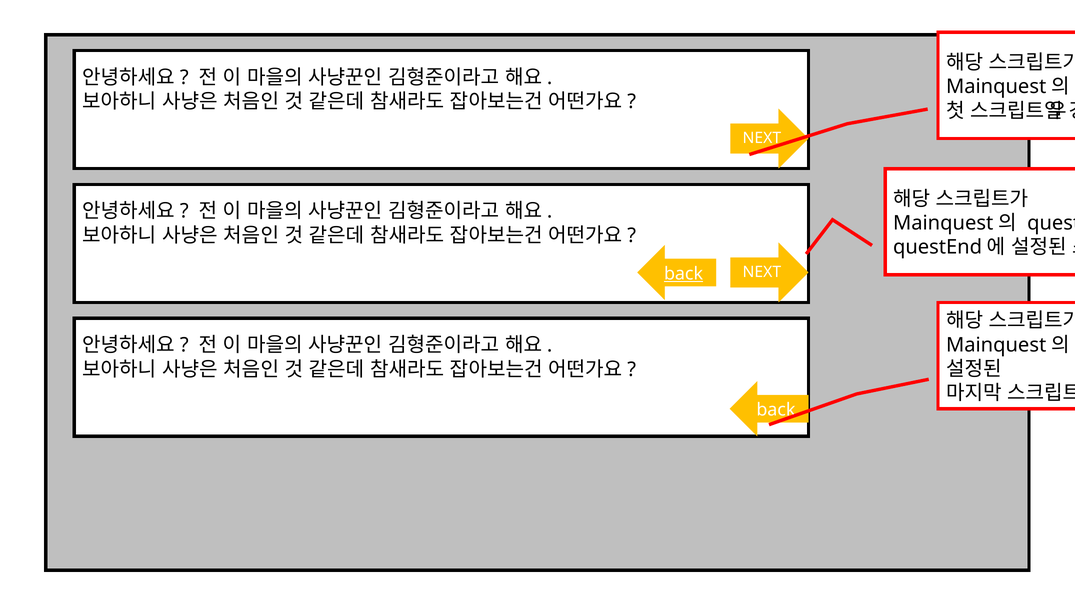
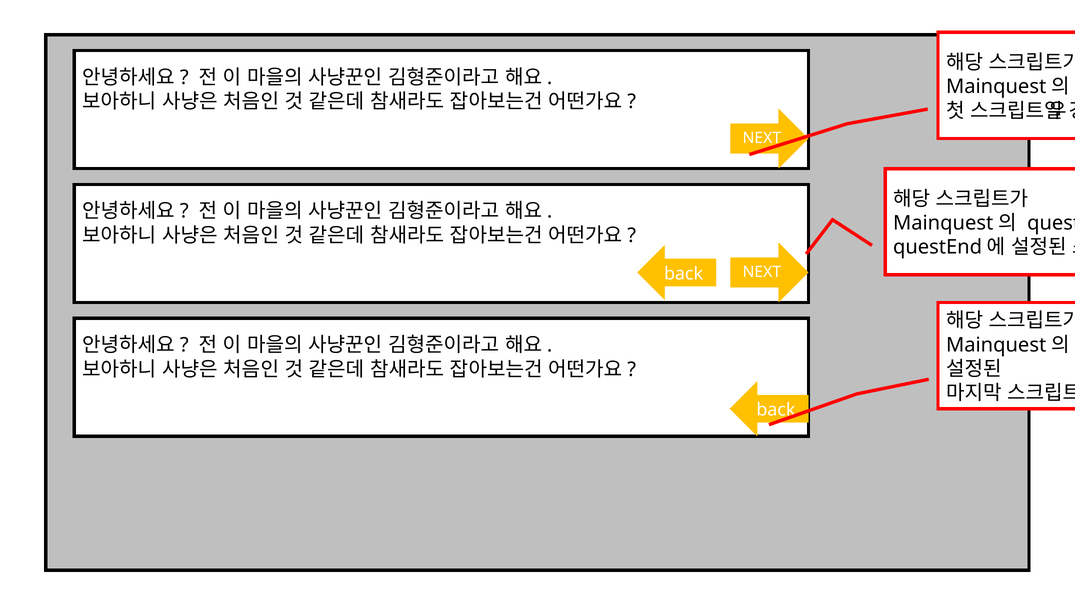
back underline: present -> none (684, 274)
